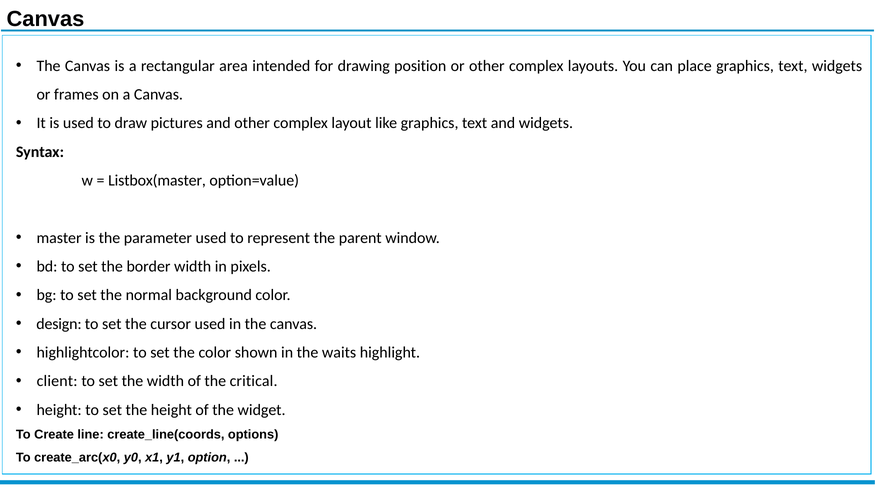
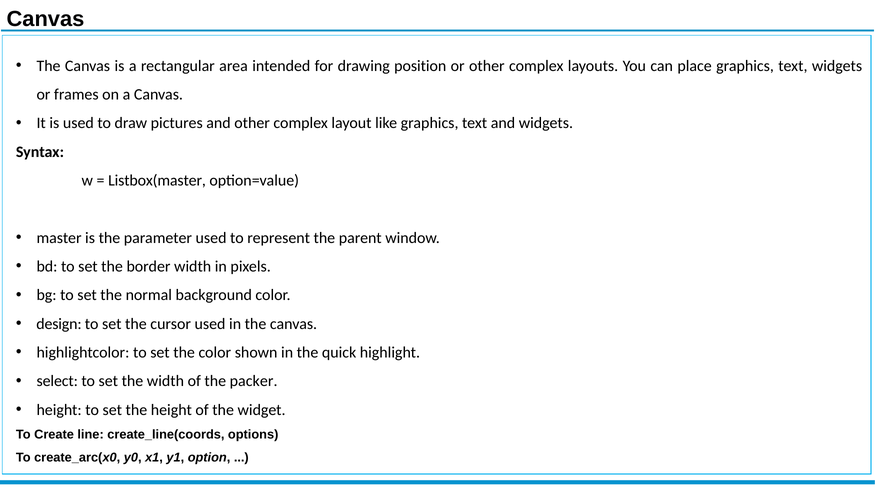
waits: waits -> quick (339, 353)
client: client -> select (57, 381)
critical: critical -> packer (254, 381)
